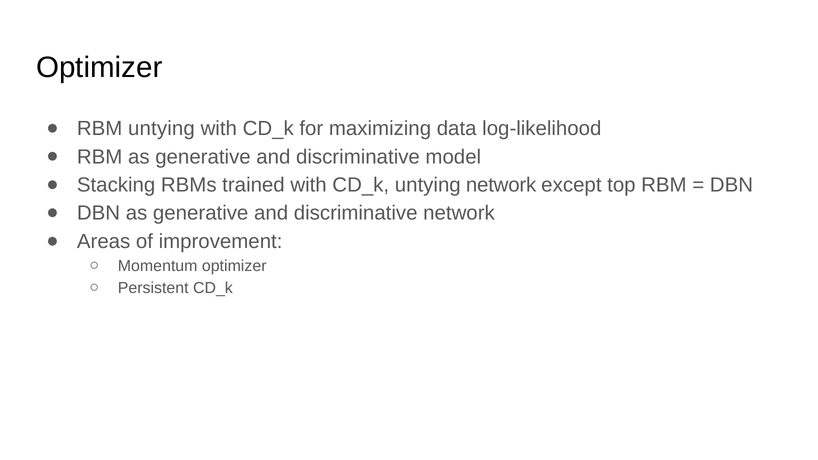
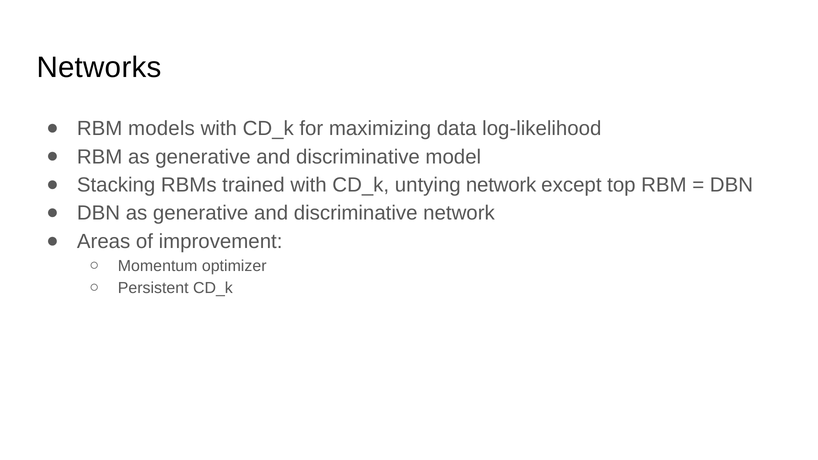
Optimizer: Optimizer -> Networks (99, 68)
RBM untying: untying -> models (161, 129)
